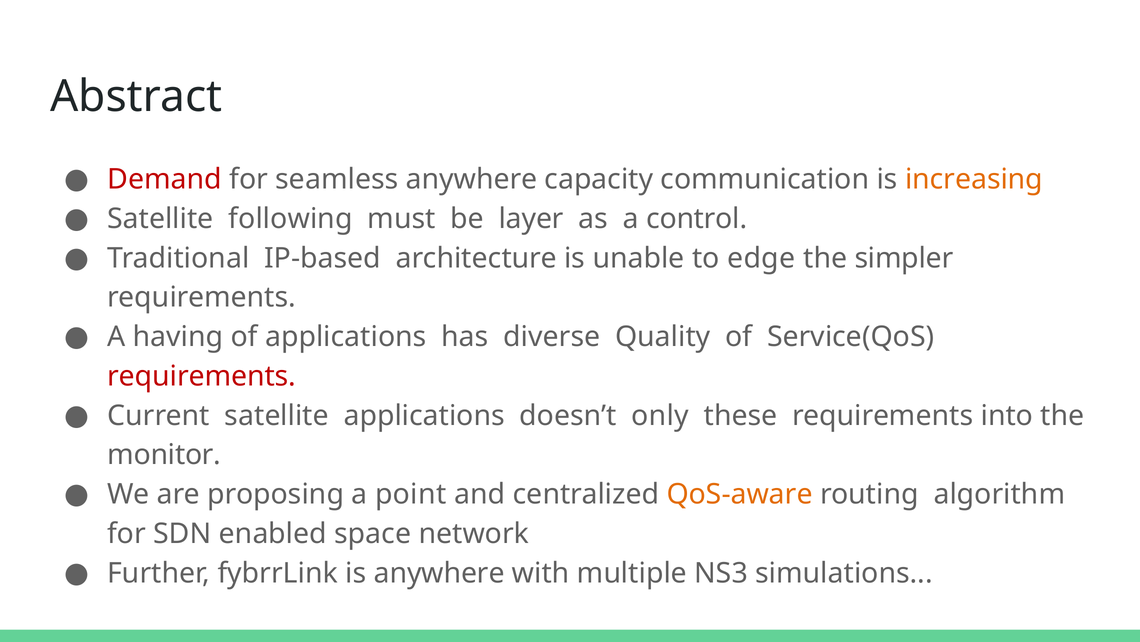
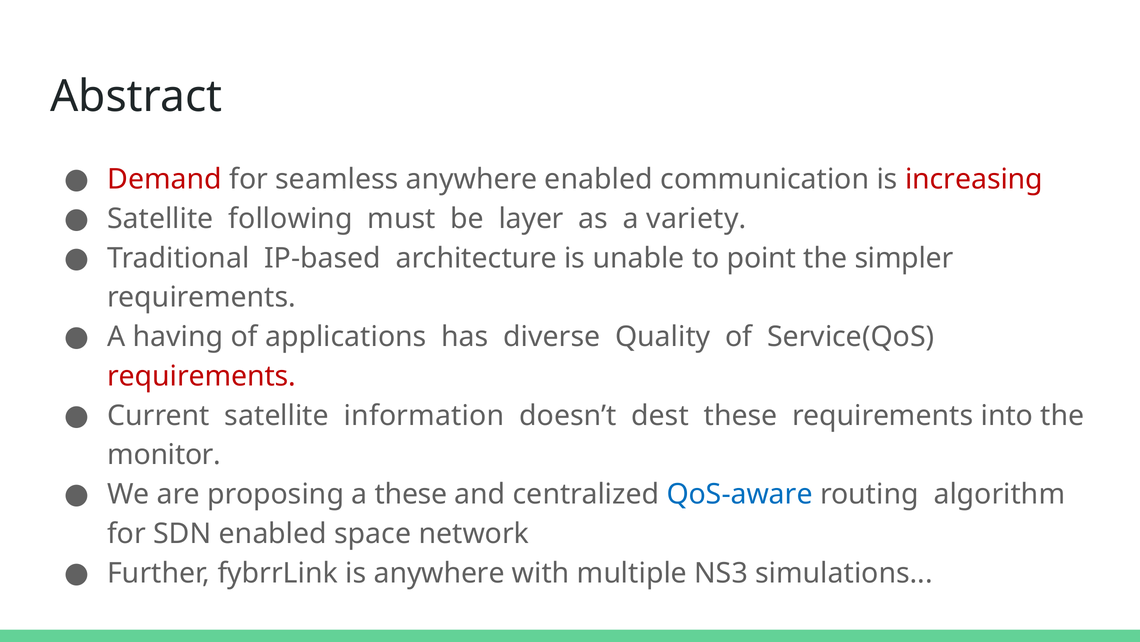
anywhere capacity: capacity -> enabled (599, 179)
increasing colour: orange -> red (974, 179)
control: control -> variety (696, 219)
edge: edge -> point (762, 258)
satellite applications: applications -> information (424, 415)
only: only -> dest (660, 415)
a point: point -> these (411, 494)
QoS-aware colour: orange -> blue (740, 494)
